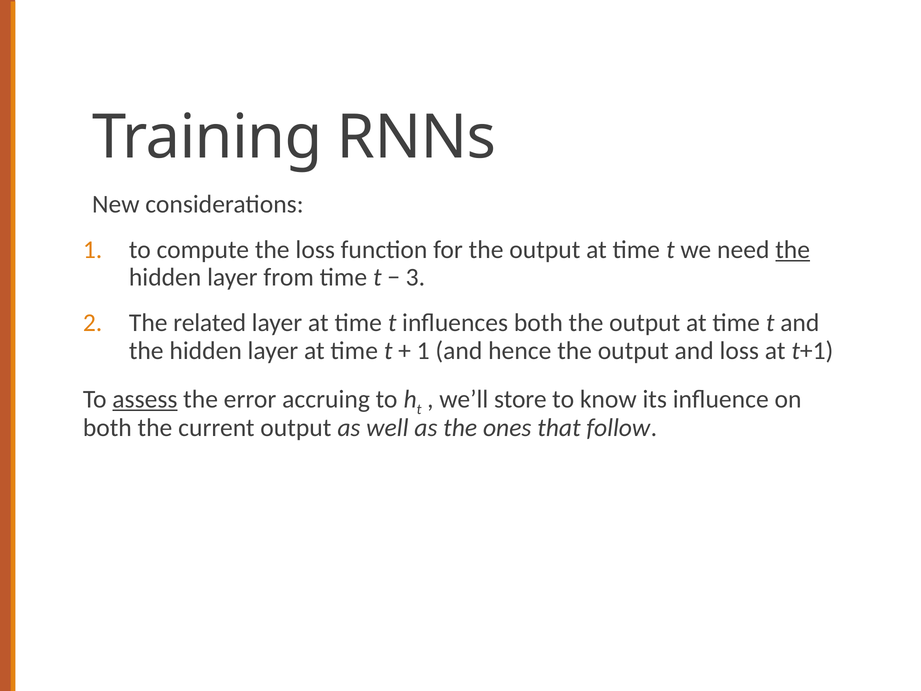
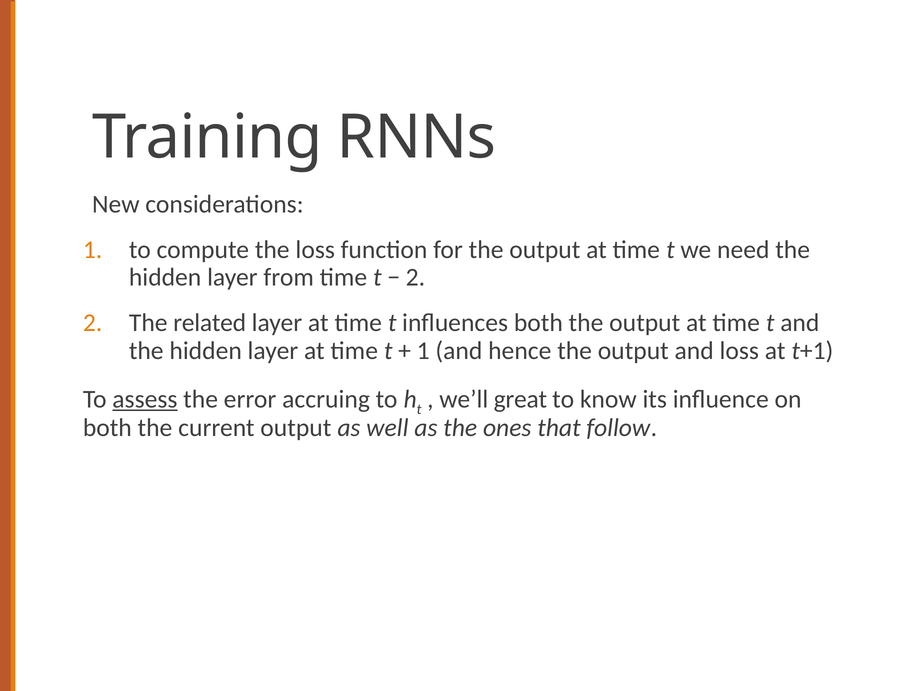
the underline: present -> none (793, 250)
3: 3 -> 2 (415, 277)
store: store -> great (520, 399)
